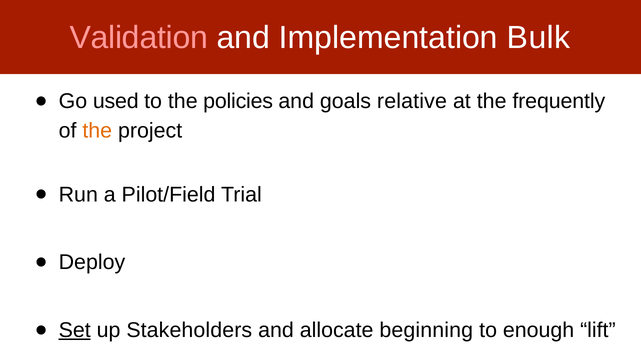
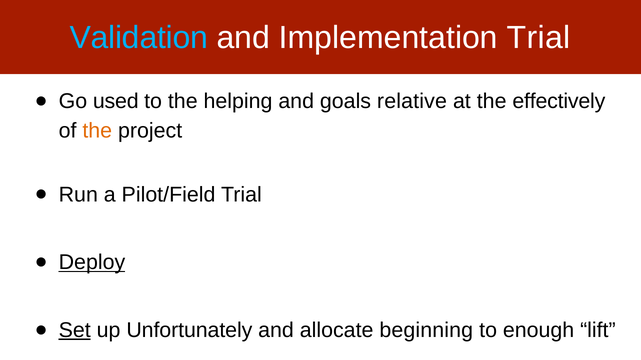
Validation colour: pink -> light blue (139, 38)
Implementation Bulk: Bulk -> Trial (539, 38)
policies: policies -> helping (238, 101)
frequently: frequently -> effectively (559, 101)
Deploy underline: none -> present (92, 263)
Stakeholders: Stakeholders -> Unfortunately (189, 331)
